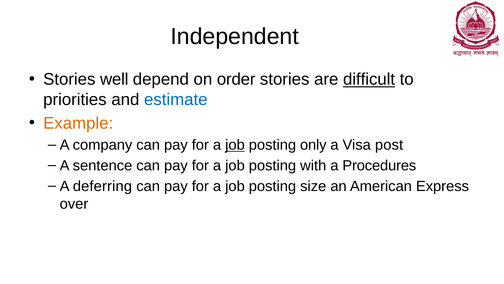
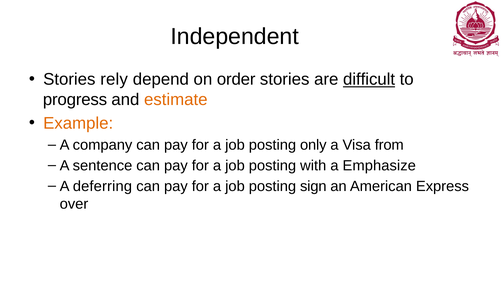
well: well -> rely (114, 79)
priorities: priorities -> progress (75, 99)
estimate colour: blue -> orange (176, 99)
job underline: present -> none (235, 145)
post: post -> from (389, 145)
Procedures: Procedures -> Emphasize (379, 165)
size: size -> sign (313, 186)
